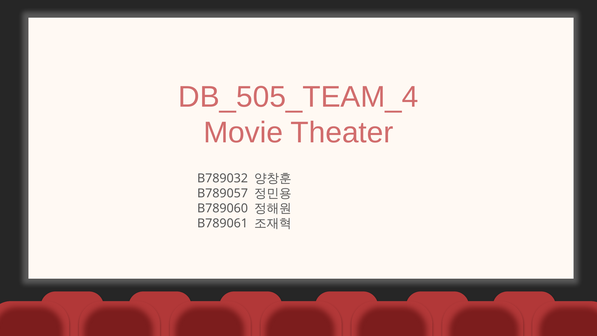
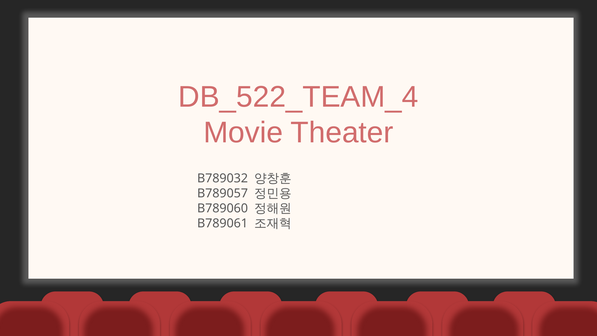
DB_505_TEAM_4: DB_505_TEAM_4 -> DB_522_TEAM_4 (298, 97)
